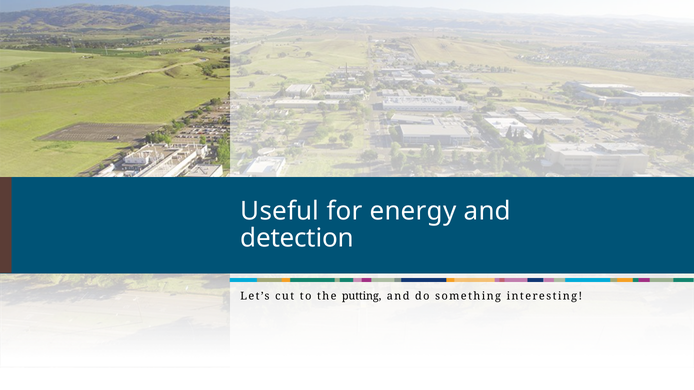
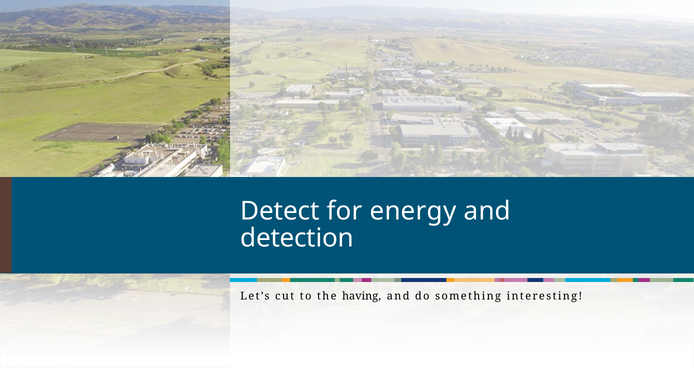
Useful: Useful -> Detect (280, 211)
putting: putting -> having (362, 297)
